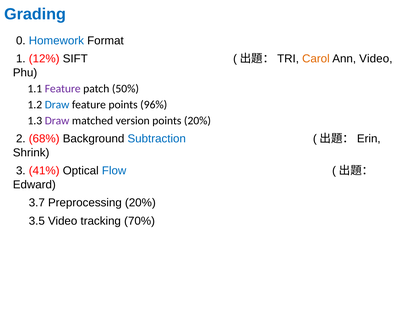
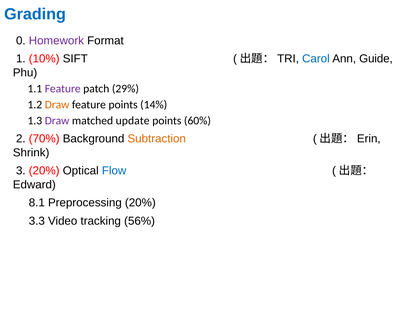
Homework colour: blue -> purple (56, 41)
12%: 12% -> 10% (44, 59)
Carol colour: orange -> blue (316, 59)
Ann Video: Video -> Guide (376, 59)
50%: 50% -> 29% (125, 89)
Draw colour: blue -> orange (57, 105)
96%: 96% -> 14% (154, 105)
version: version -> update (133, 121)
points 20%: 20% -> 60% (197, 121)
68%: 68% -> 70% (44, 139)
Subtraction colour: blue -> orange (157, 139)
3 41%: 41% -> 20% (44, 171)
3.7: 3.7 -> 8.1 (37, 203)
3.5: 3.5 -> 3.3 (37, 221)
70%: 70% -> 56% (140, 221)
